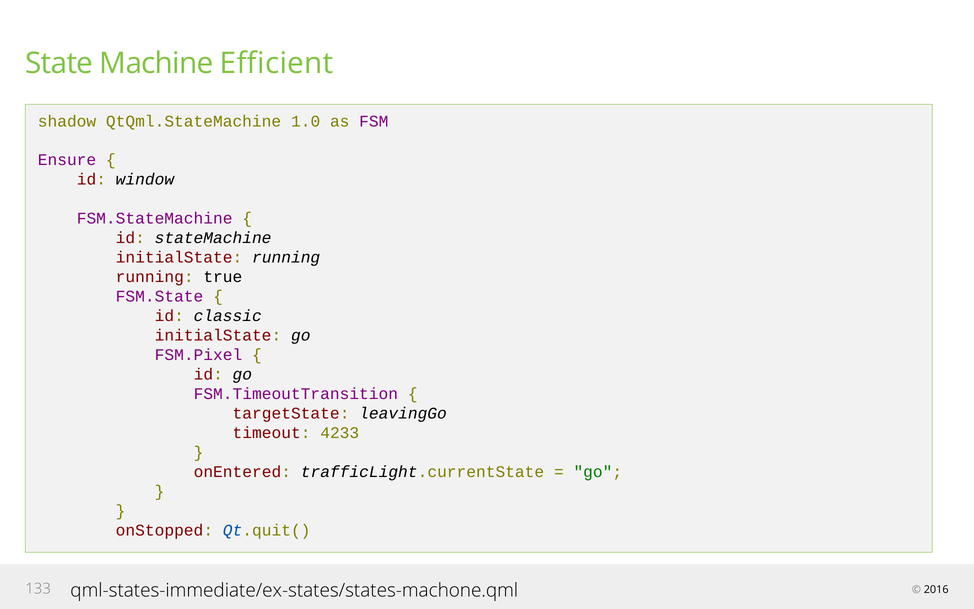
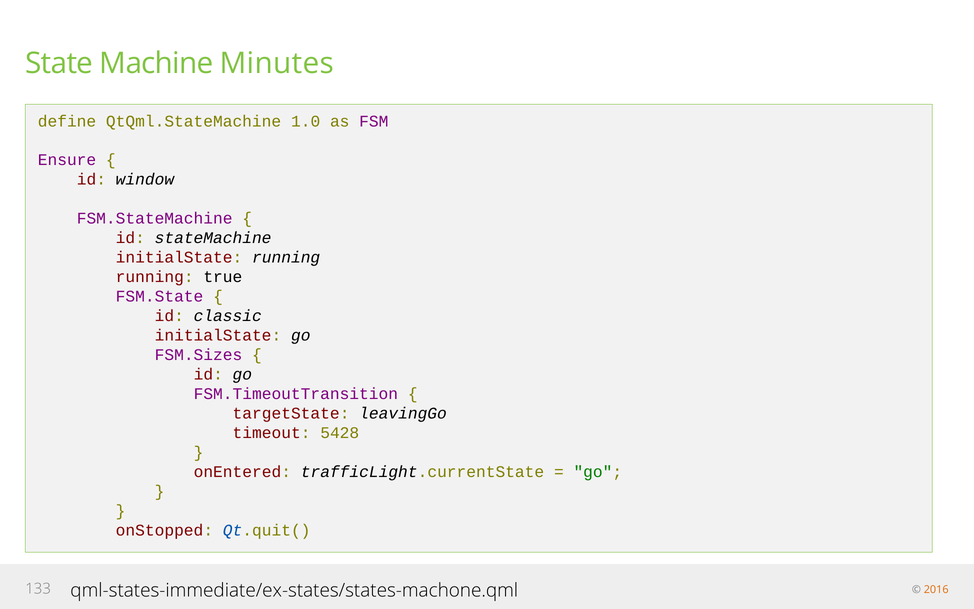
Efficient: Efficient -> Minutes (277, 63)
shadow: shadow -> define (67, 121)
FSM.Pixel: FSM.Pixel -> FSM.Sizes (198, 355)
4233: 4233 -> 5428 (340, 433)
2016 colour: black -> orange (936, 589)
